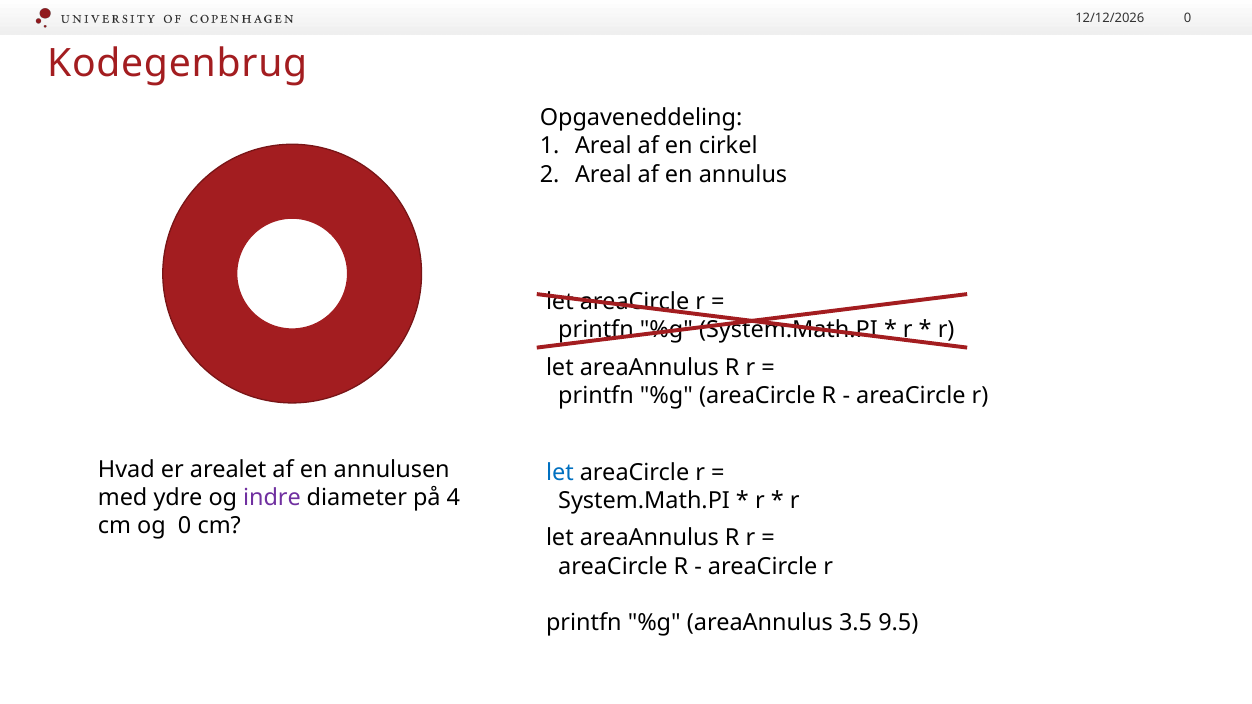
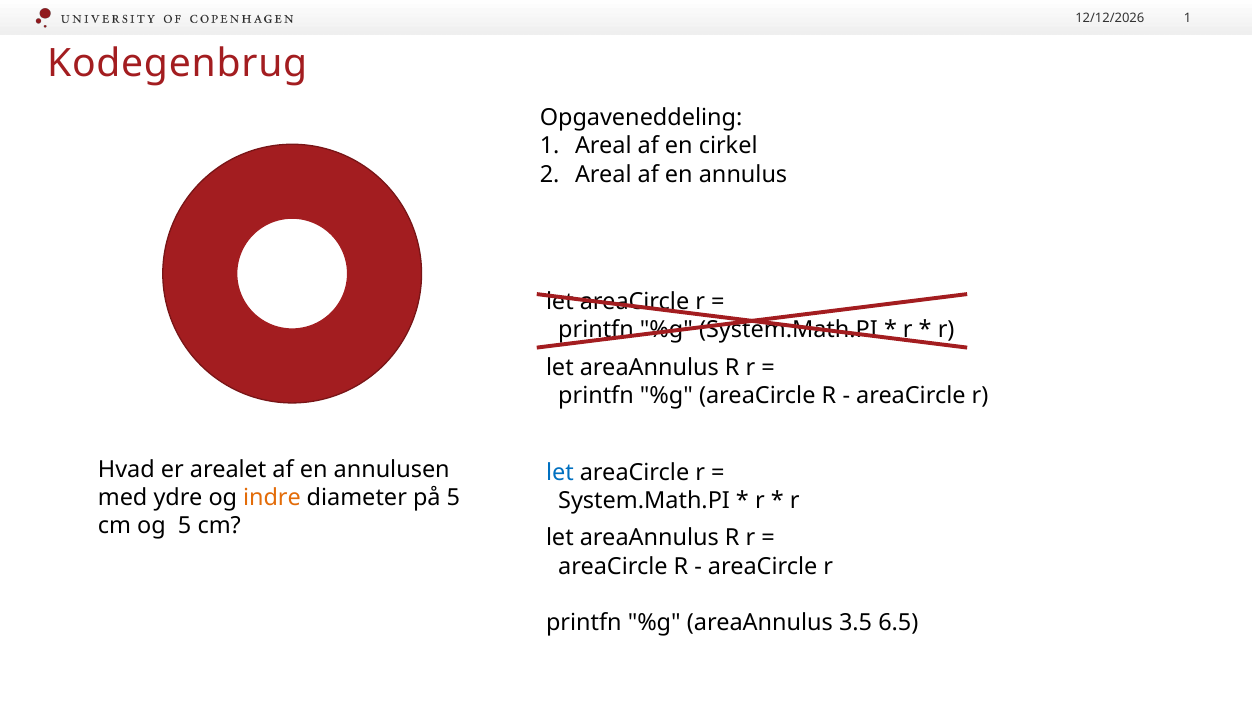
0: 0 -> 1 (1188, 18)
indre colour: purple -> orange (272, 498)
på 4: 4 -> 5 (453, 498)
og 0: 0 -> 5 (185, 526)
9.5: 9.5 -> 6.5 (898, 623)
